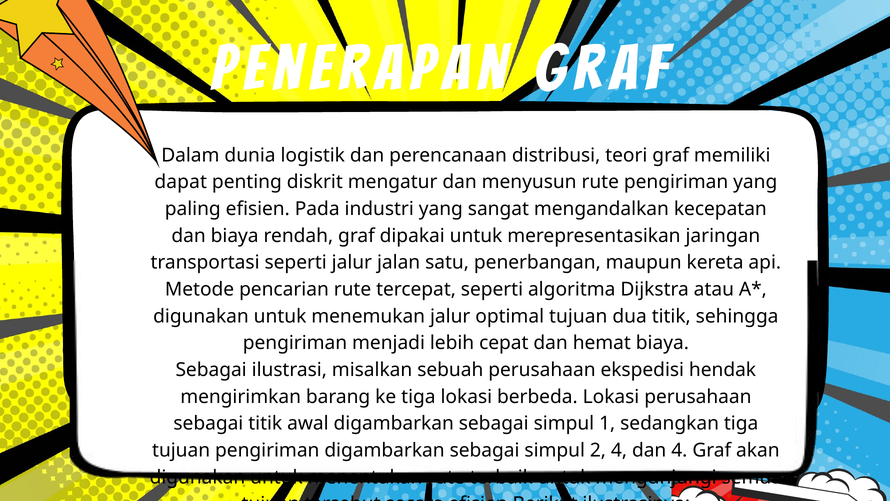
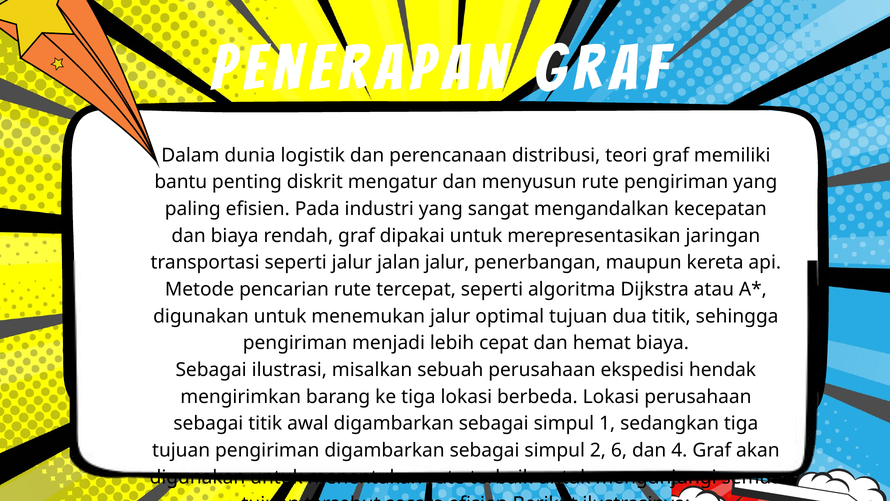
dapat: dapat -> bantu (181, 182)
jalan satu: satu -> jalur (447, 262)
2 4: 4 -> 6 (619, 450)
